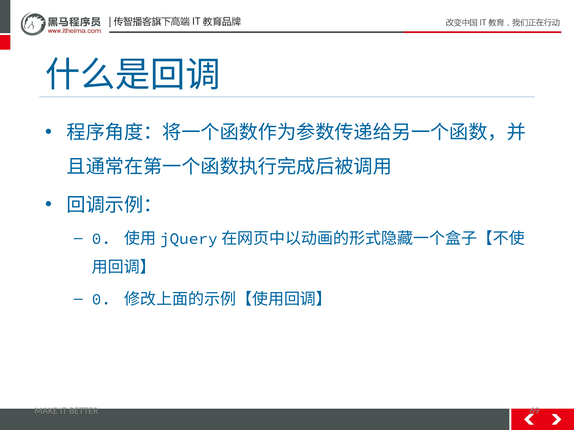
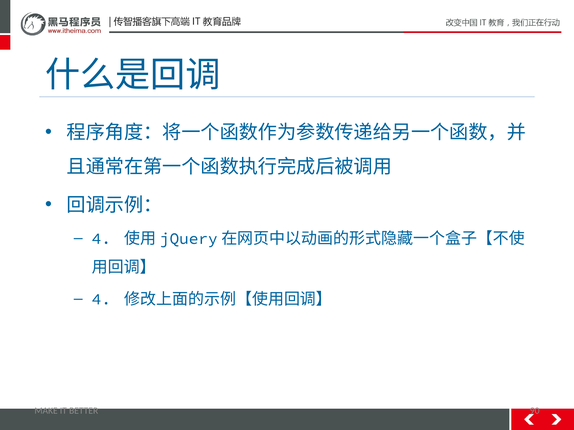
0: 0 -> 4 (101, 239)
0: 0 -> 4 (101, 299)
69: 69 -> 90 (535, 411)
